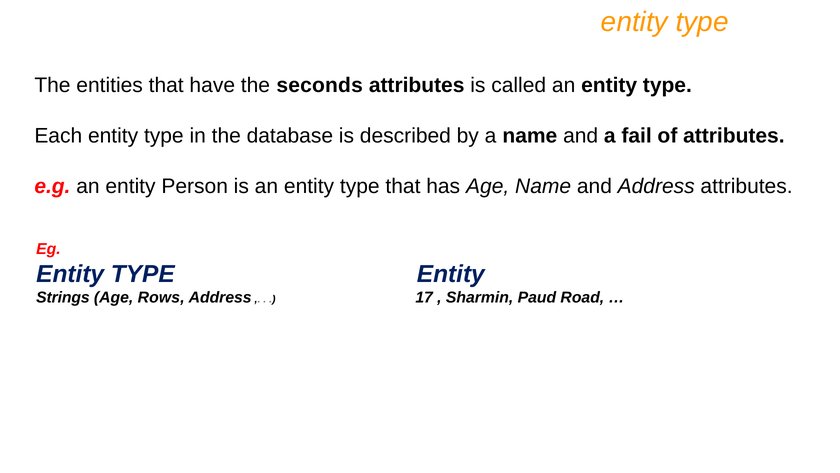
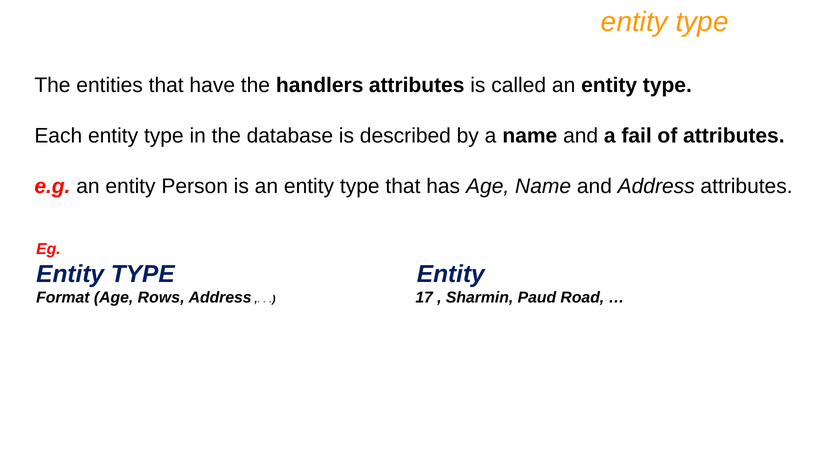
seconds: seconds -> handlers (320, 85)
Strings: Strings -> Format (63, 297)
